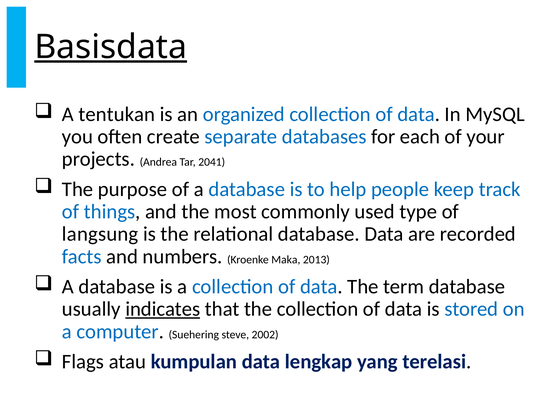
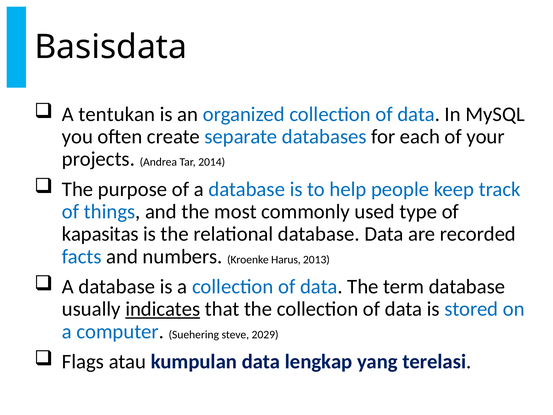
Basisdata underline: present -> none (111, 47)
2041: 2041 -> 2014 (212, 162)
langsung: langsung -> kapasitas (100, 234)
Maka: Maka -> Harus (286, 259)
2002: 2002 -> 2029 (265, 334)
